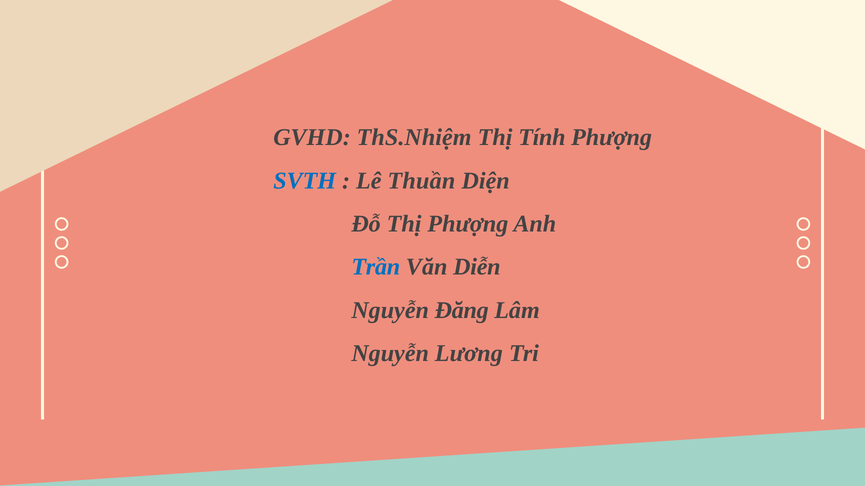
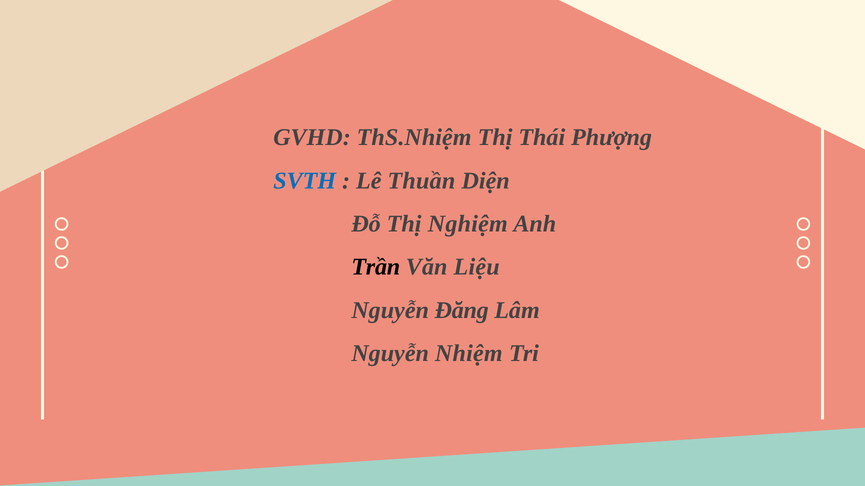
Tính: Tính -> Thái (542, 138)
Thị Phượng: Phượng -> Nghiệm (468, 224)
Trần colour: blue -> black (376, 267)
Diễn: Diễn -> Liệu (477, 267)
Lương: Lương -> Nhiệm (469, 354)
